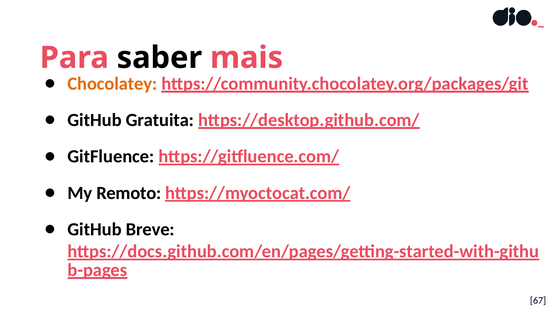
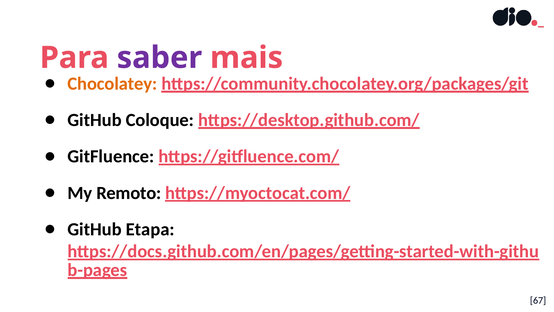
saber colour: black -> purple (159, 58)
Gratuita: Gratuita -> Coloque (160, 120)
Breve: Breve -> Etapa (150, 229)
